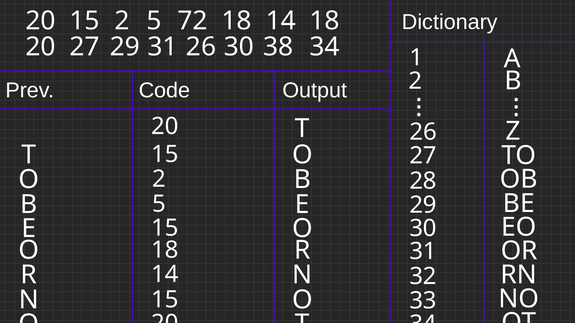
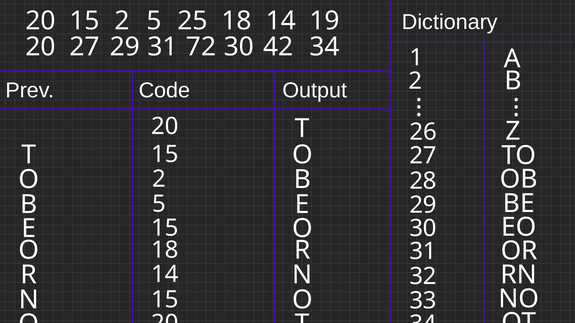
72: 72 -> 25 (193, 21)
14 18: 18 -> 19 (325, 21)
31 26: 26 -> 72 (201, 47)
38: 38 -> 42 (278, 47)
